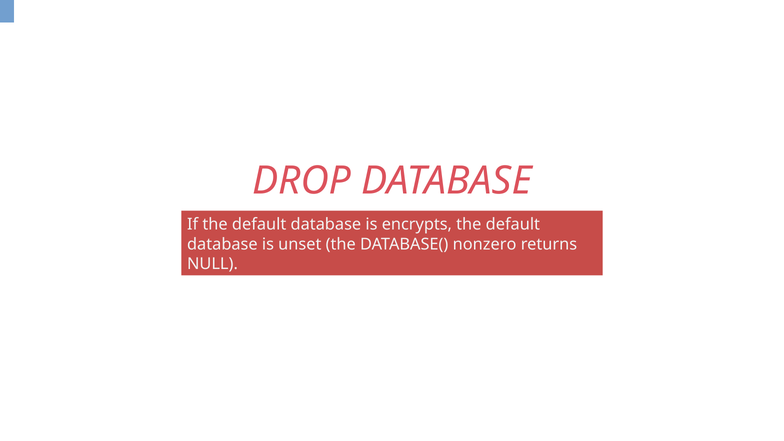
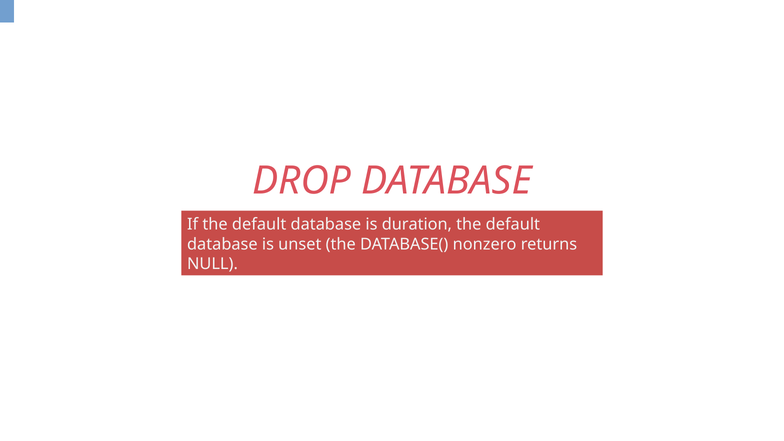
encrypts: encrypts -> duration (417, 225)
